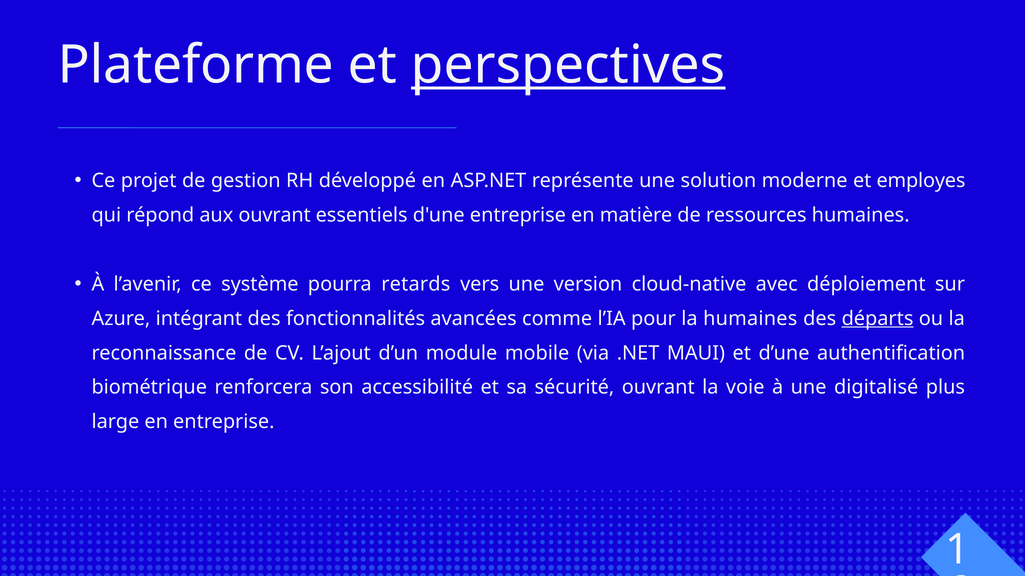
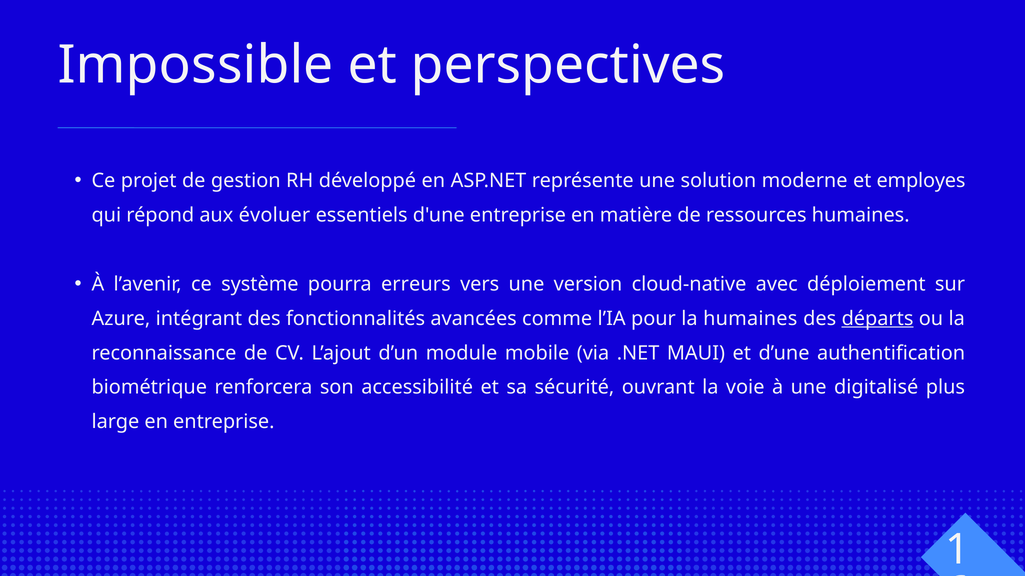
Plateforme: Plateforme -> Impossible (196, 65)
perspectives underline: present -> none (568, 65)
aux ouvrant: ouvrant -> évoluer (274, 215)
retards: retards -> erreurs (416, 284)
